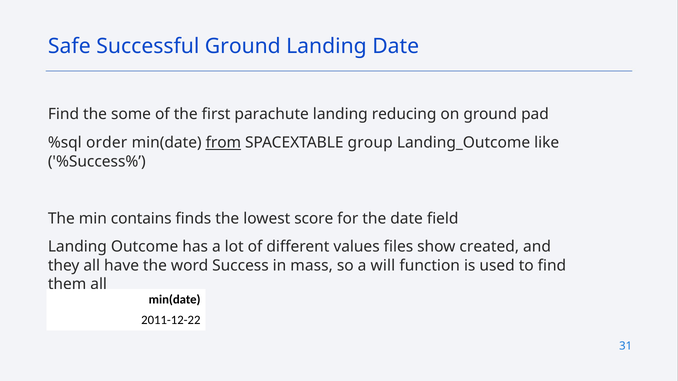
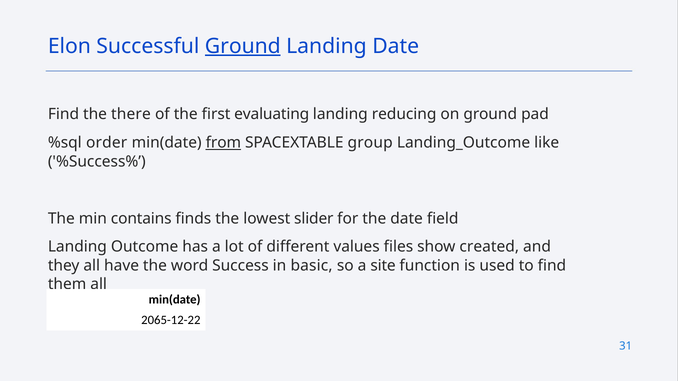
Safe: Safe -> Elon (69, 46)
Ground underline: none -> present (243, 46)
some: some -> there (131, 114)
parachute: parachute -> evaluating (272, 114)
score: score -> slider (314, 219)
mass: mass -> basic (312, 266)
will: will -> site (383, 266)
2011-12-22: 2011-12-22 -> 2065-12-22 (171, 321)
